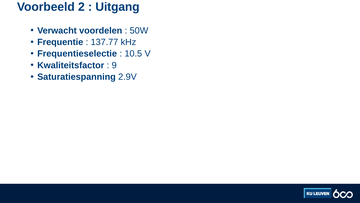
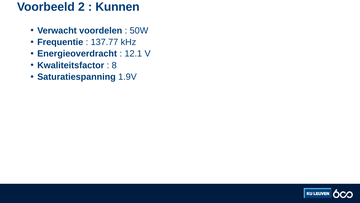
Uitgang: Uitgang -> Kunnen (117, 7)
Frequentieselectie: Frequentieselectie -> Energieoverdracht (77, 54)
10.5: 10.5 -> 12.1 (133, 54)
9: 9 -> 8 (114, 65)
2.9V: 2.9V -> 1.9V (127, 77)
